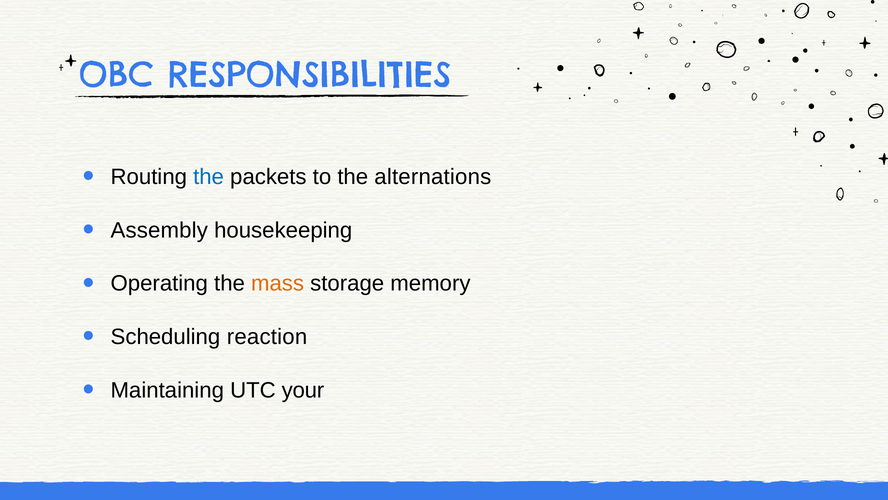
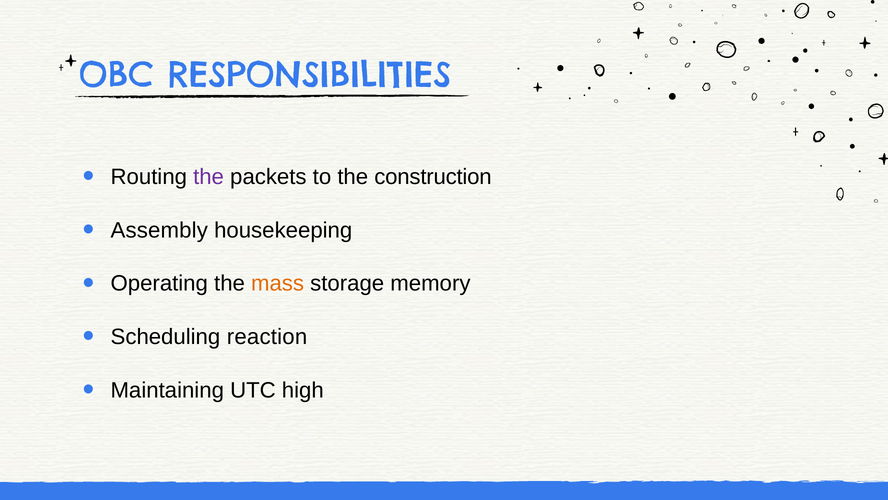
the colour: blue -> purple (209, 177)
alternations: alternations -> construction (433, 177)
your: your -> high (303, 390)
